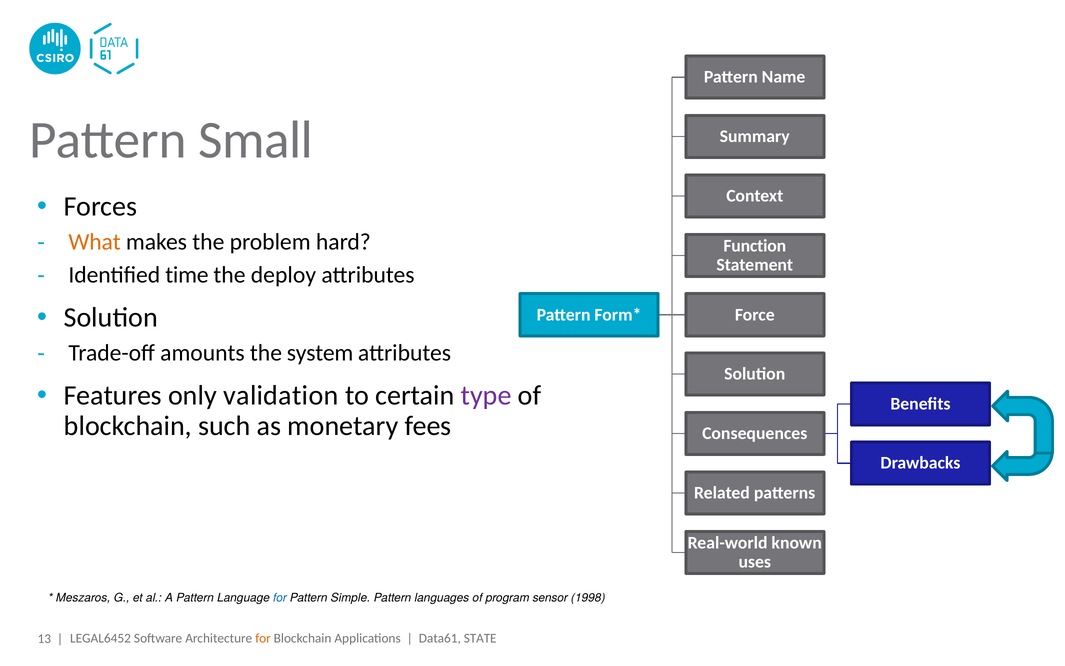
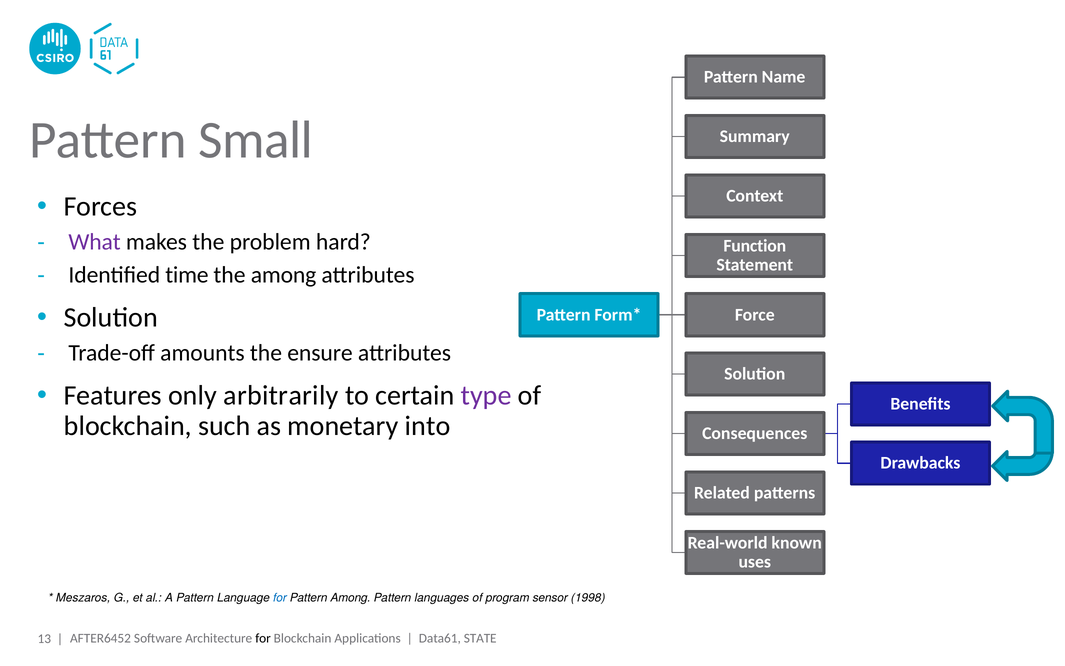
What colour: orange -> purple (95, 242)
the deploy: deploy -> among (284, 275)
system: system -> ensure (320, 353)
validation: validation -> arbitrarily (281, 395)
fees: fees -> into (428, 426)
Pattern Simple: Simple -> Among (351, 598)
LEGAL6452: LEGAL6452 -> AFTER6452 (100, 638)
for colour: orange -> black (263, 638)
